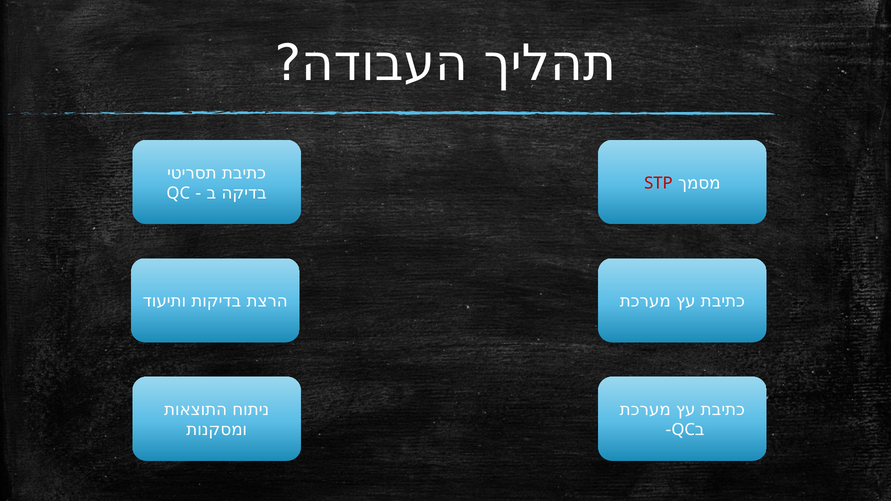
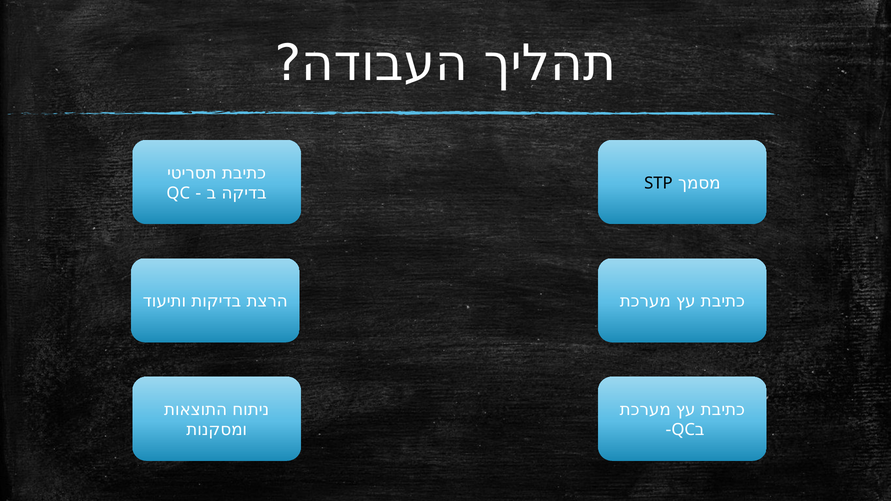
STP colour: red -> black (658, 183)
